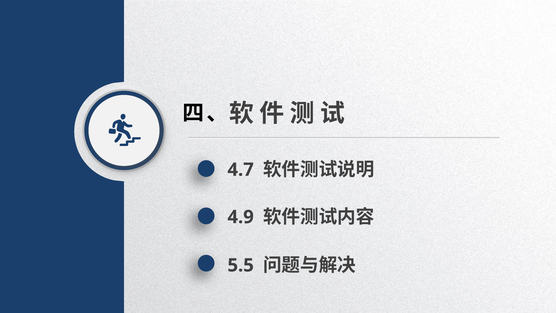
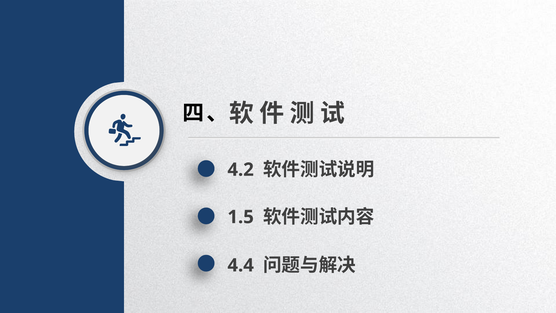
4.7: 4.7 -> 4.2 (241, 170)
4.9: 4.9 -> 1.5 (241, 217)
5.5: 5.5 -> 4.4 (241, 265)
